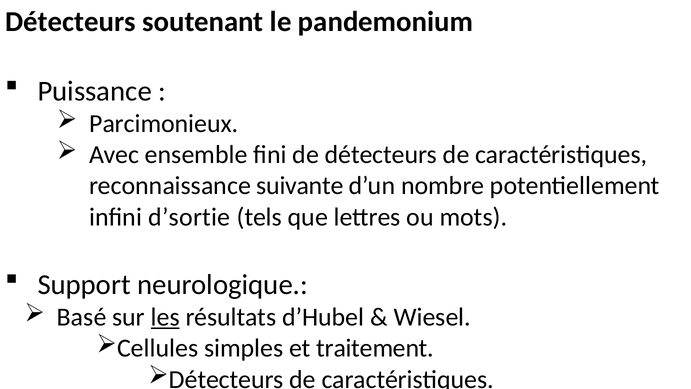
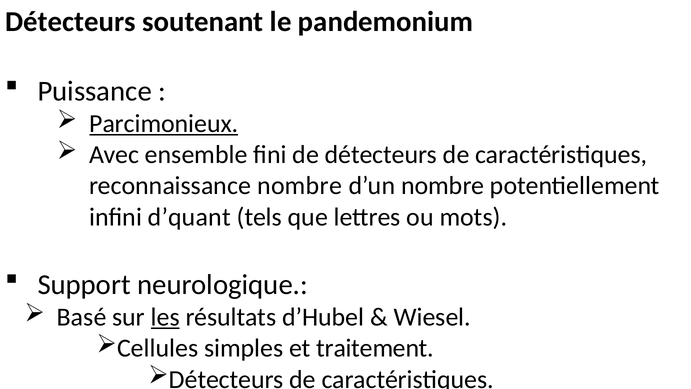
Parcimonieux underline: none -> present (164, 124)
reconnaissance suivante: suivante -> nombre (300, 186)
d’sortie: d’sortie -> d’quant (189, 217)
